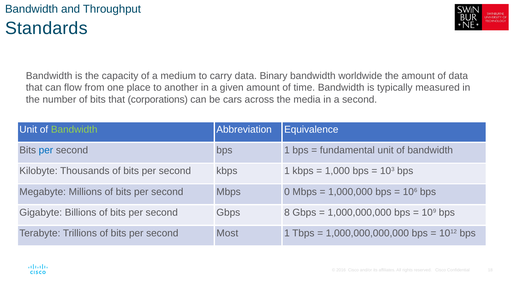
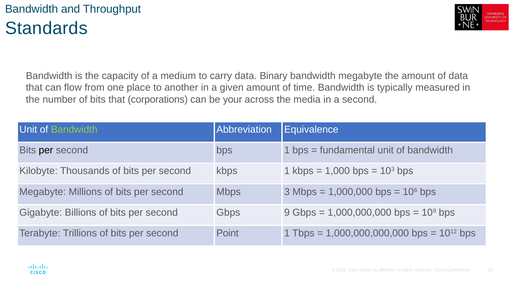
bandwidth worldwide: worldwide -> megabyte (360, 76)
cars: cars -> your (233, 100)
per colour: blue -> black (46, 150)
0: 0 -> 3 (287, 192)
8: 8 -> 9 (287, 212)
Most: Most -> Point (227, 233)
